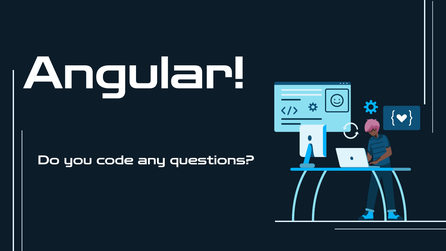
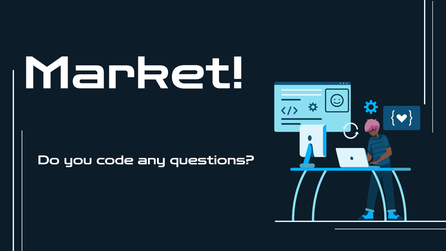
Angular: Angular -> Market (134, 74)
